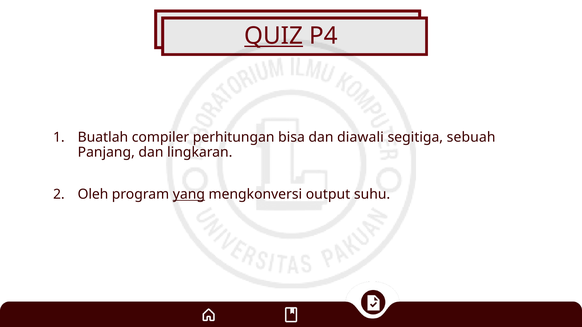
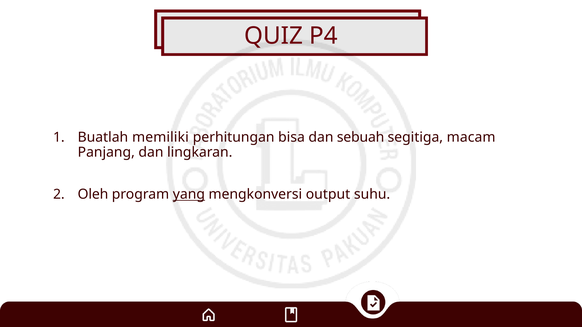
QUIZ underline: present -> none (274, 36)
compiler: compiler -> memiliki (160, 137)
diawali: diawali -> sebuah (361, 137)
sebuah: sebuah -> macam (471, 137)
